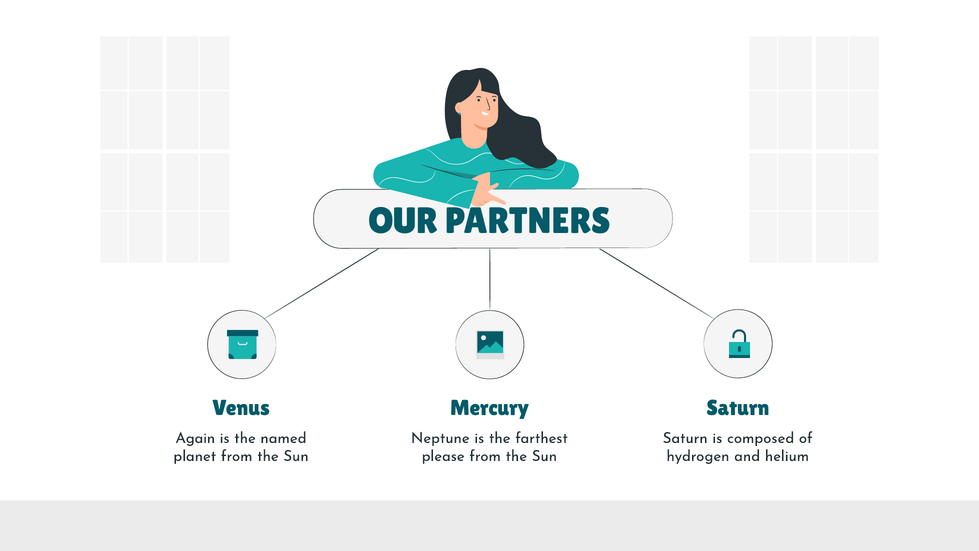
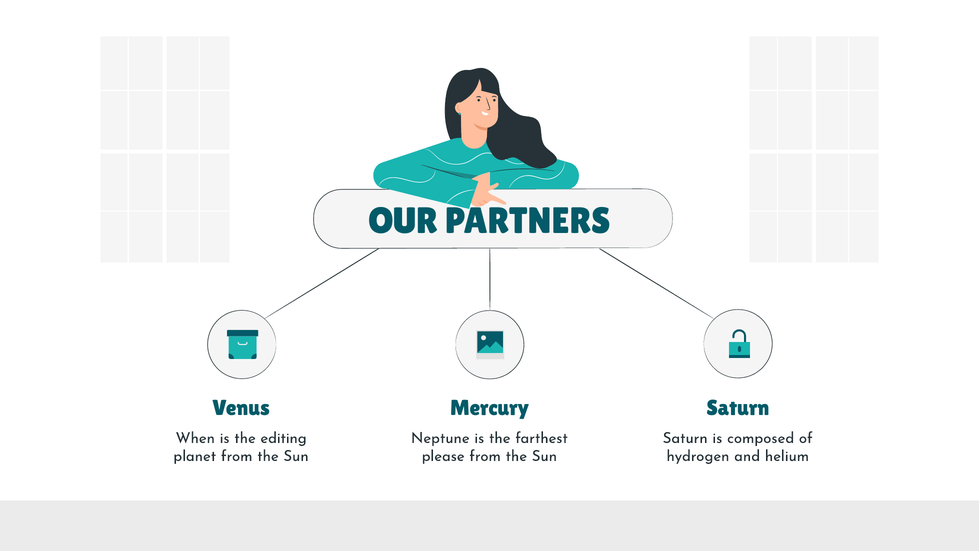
Again: Again -> When (195, 438)
named: named -> editing (284, 438)
